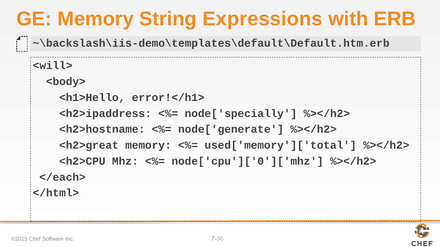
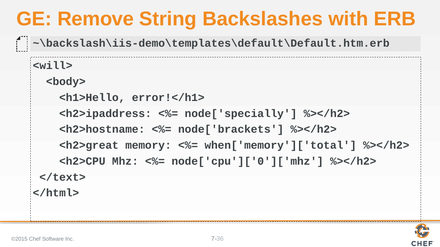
GE Memory: Memory -> Remove (96, 19)
Expressions: Expressions -> Backslashes (263, 19)
node['generate: node['generate -> node['brackets (231, 130)
used['memory']['total: used['memory']['total -> when['memory']['total (281, 146)
</each>: </each> -> </text> (63, 177)
